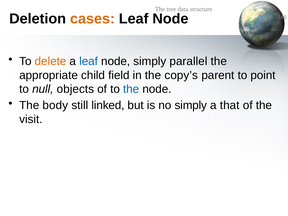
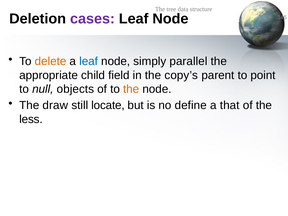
cases colour: orange -> purple (93, 19)
the colour: blue -> orange (131, 89)
body: body -> draw (55, 105)
linked: linked -> locate (108, 105)
no simply: simply -> define (191, 105)
visit: visit -> less (31, 119)
